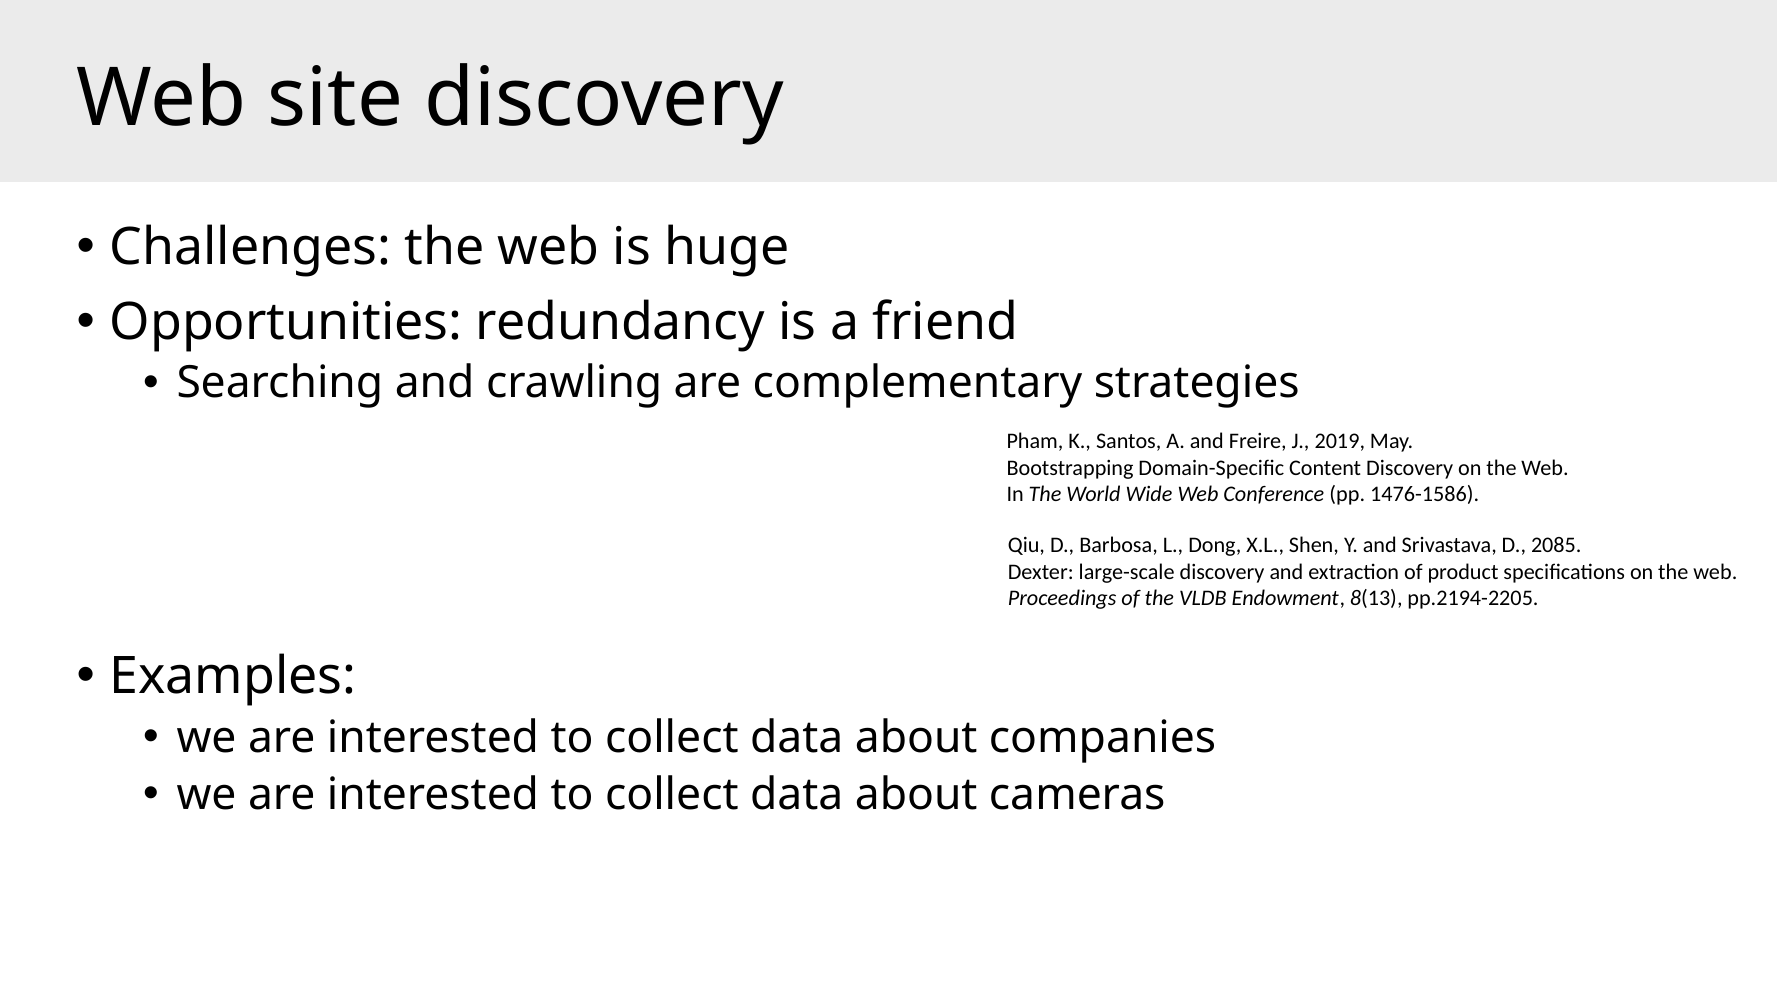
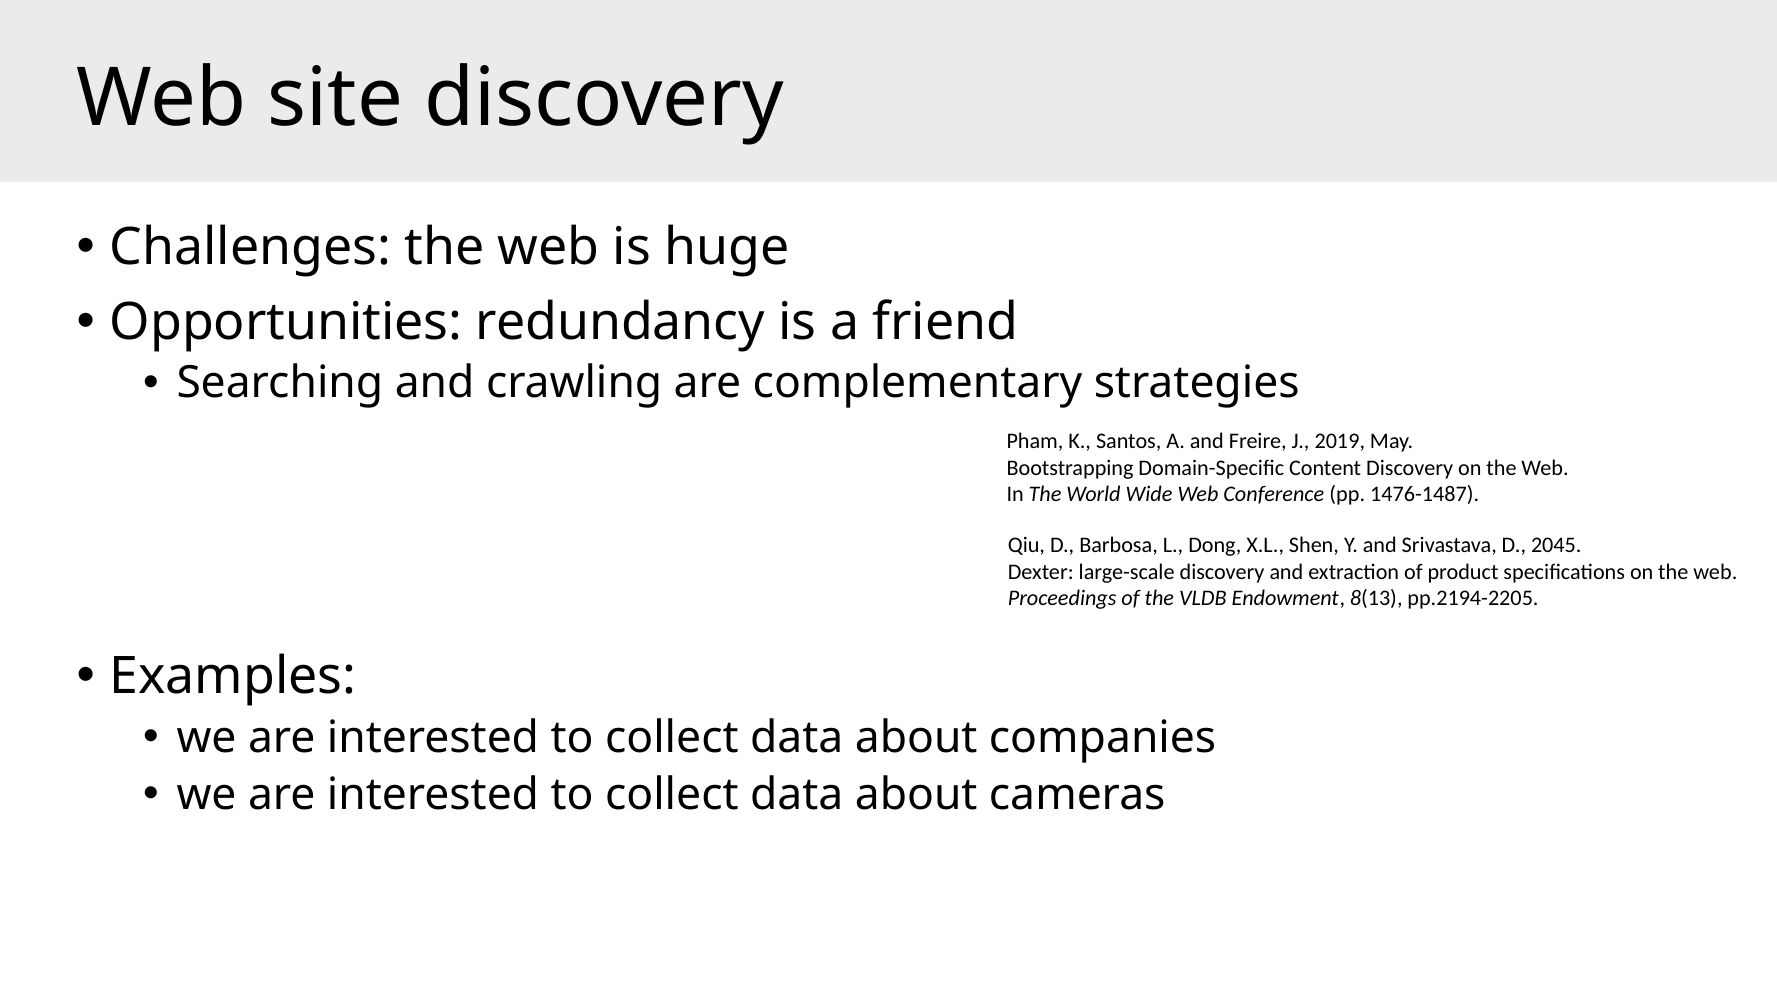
1476-1586: 1476-1586 -> 1476-1487 (1425, 495)
2085: 2085 -> 2045 (1556, 546)
